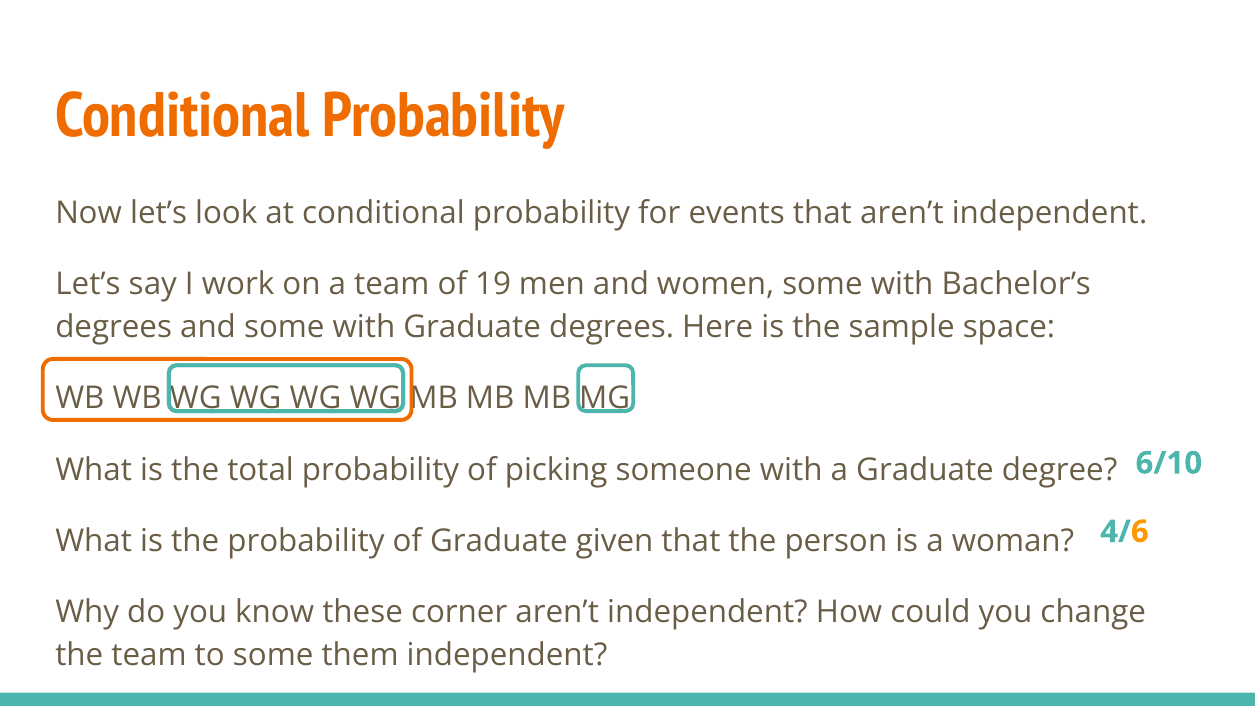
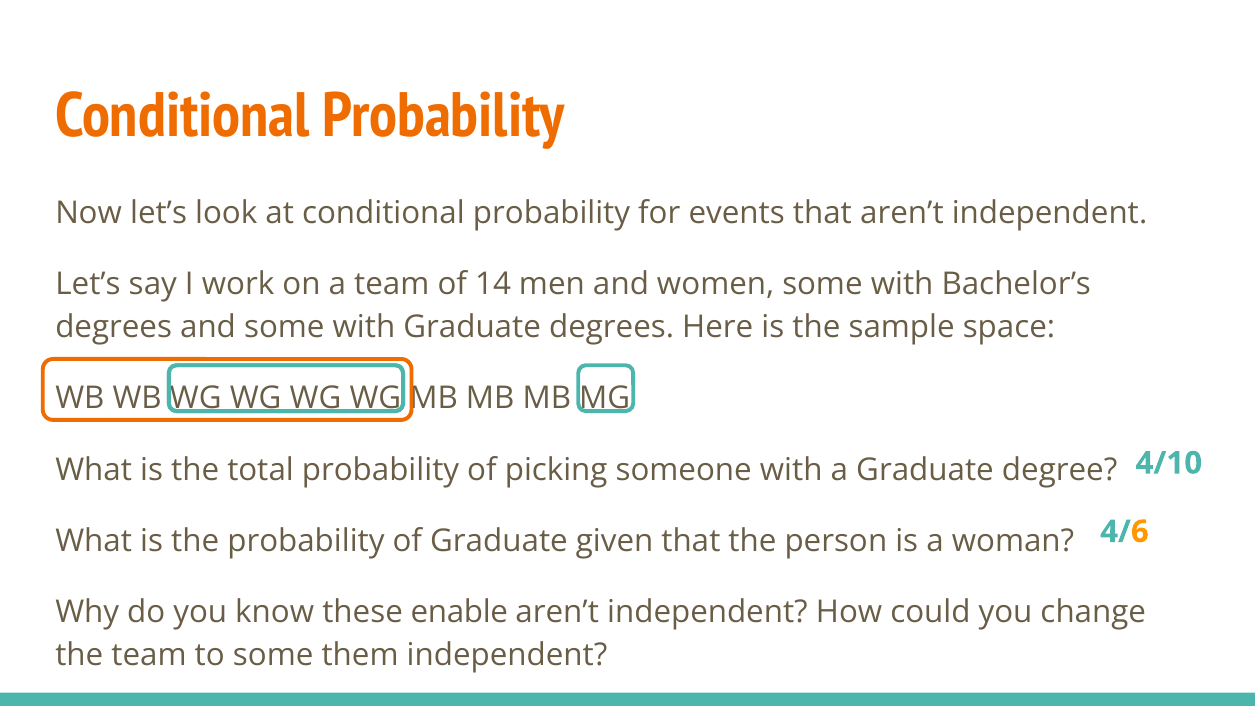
19: 19 -> 14 (493, 284)
6/10: 6/10 -> 4/10 (1169, 463)
corner: corner -> enable (459, 612)
